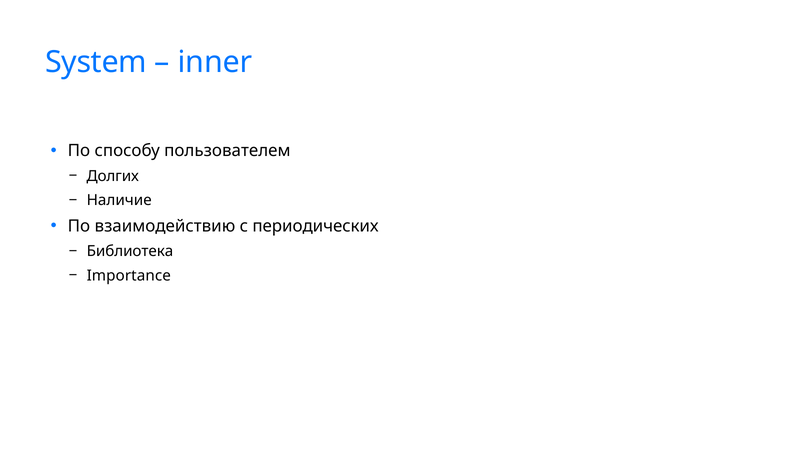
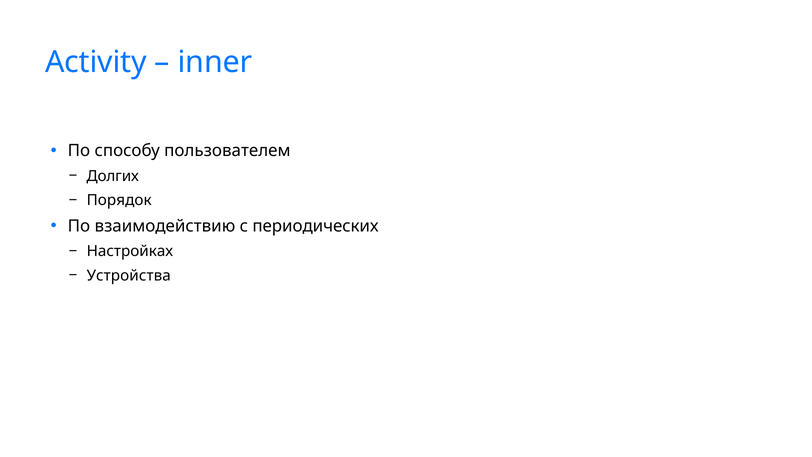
System: System -> Activity (96, 62)
Наличие: Наличие -> Порядок (119, 200)
Библиотека: Библиотека -> Настройках (130, 251)
Importance: Importance -> Устройства (129, 276)
